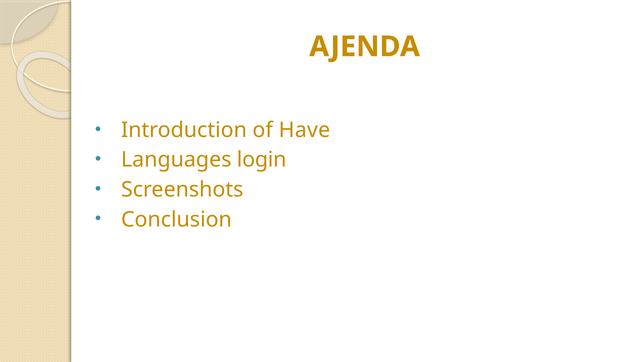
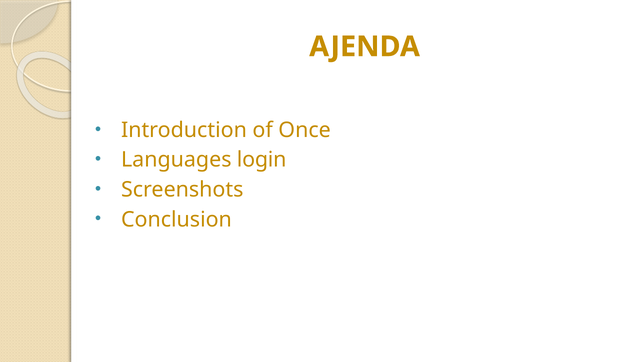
Have: Have -> Once (305, 130)
